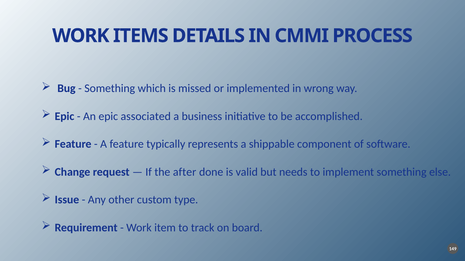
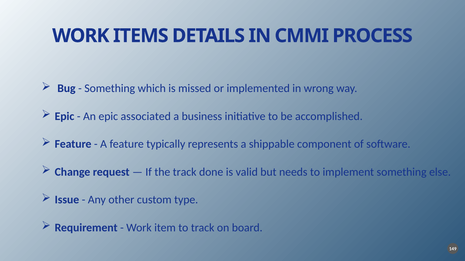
the after: after -> track (185, 172)
